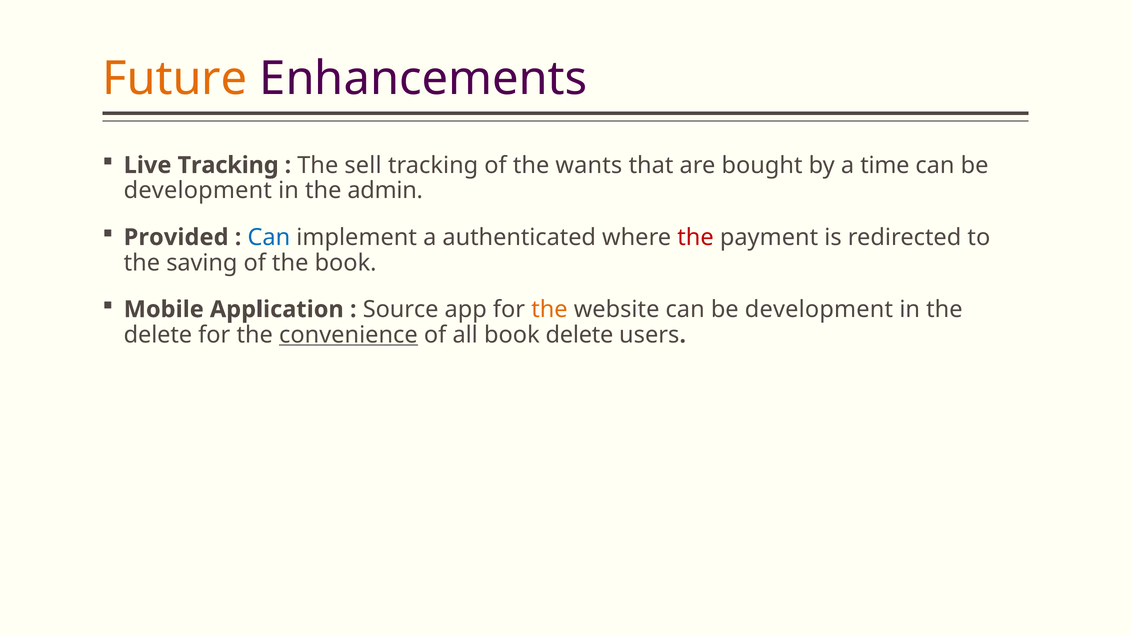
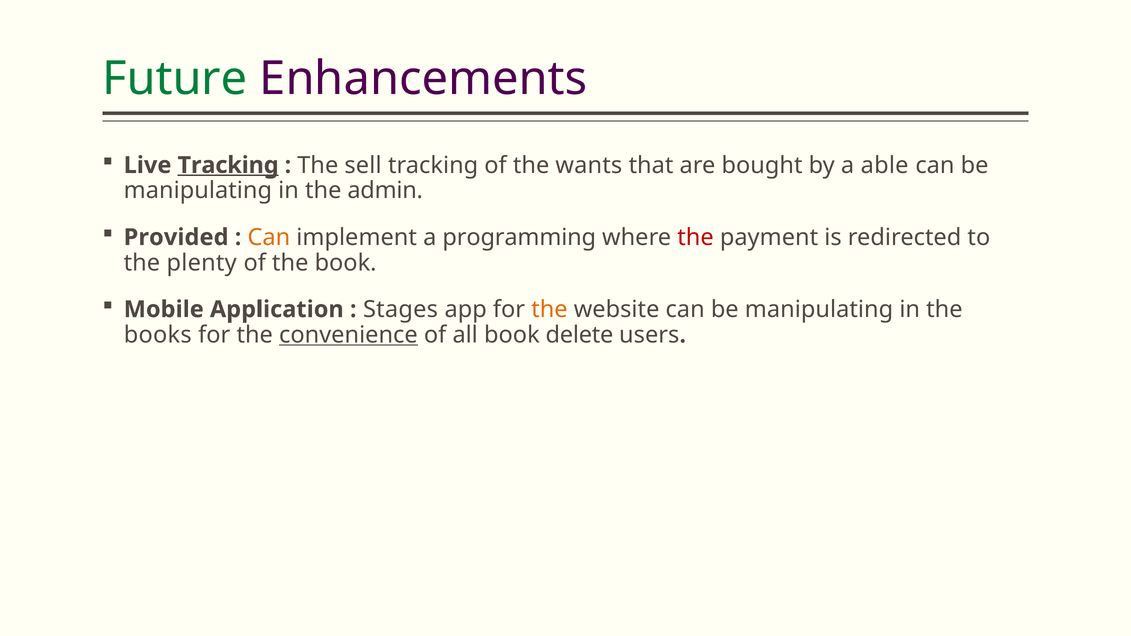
Future colour: orange -> green (175, 79)
Tracking underline: none -> present (228, 165)
time: time -> able (885, 165)
development: development -> manipulating (198, 191)
Can colour: blue -> orange (269, 237)
authenticated: authenticated -> programming (519, 237)
saving: saving -> plenty (202, 263)
Source: Source -> Stages (400, 309)
website can be development: development -> manipulating (819, 309)
delete: delete -> books (158, 335)
